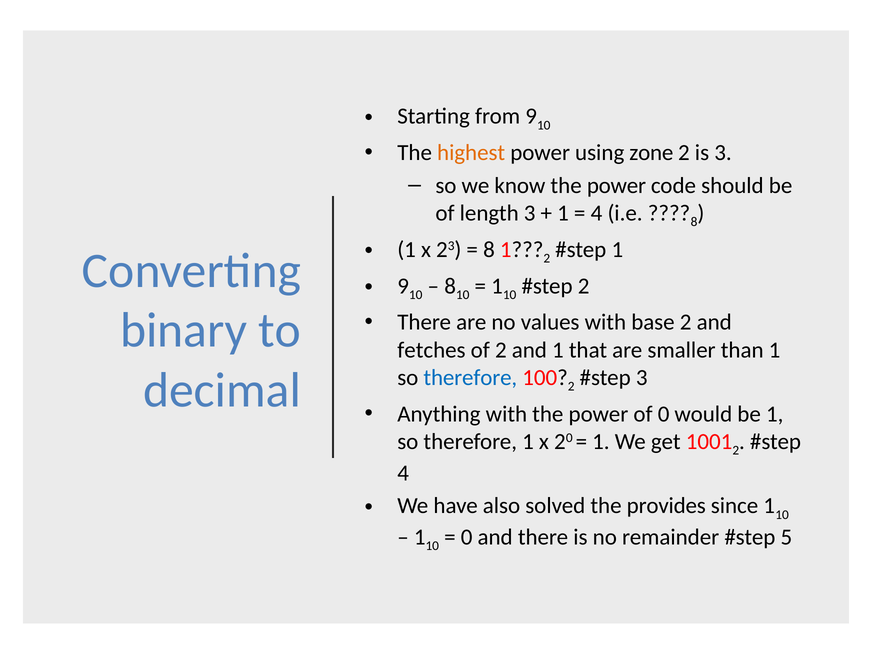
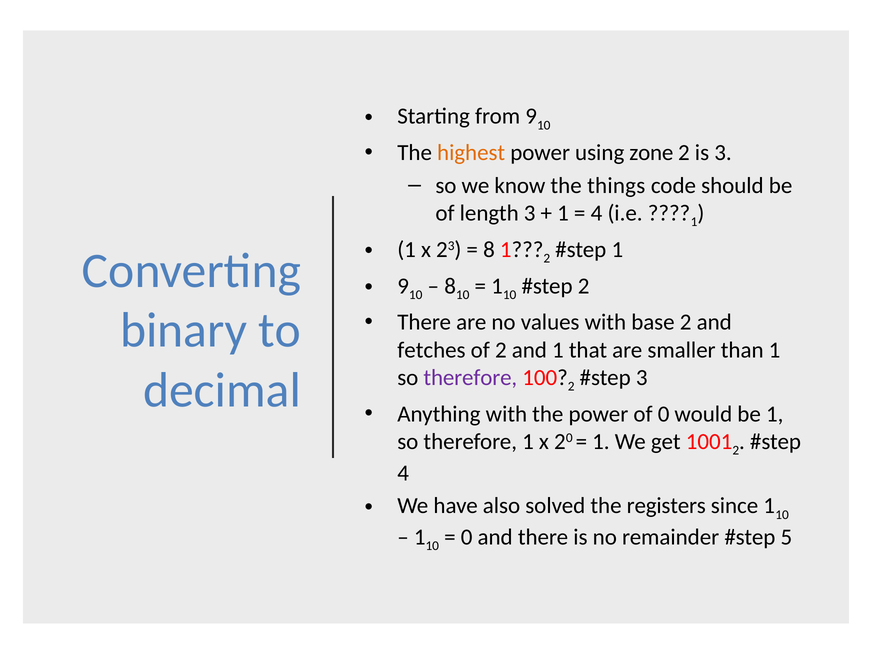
know the power: power -> things (616, 185)
8: 8 -> 1 (694, 222)
therefore colour: blue -> purple (470, 378)
provides: provides -> registers (666, 506)
